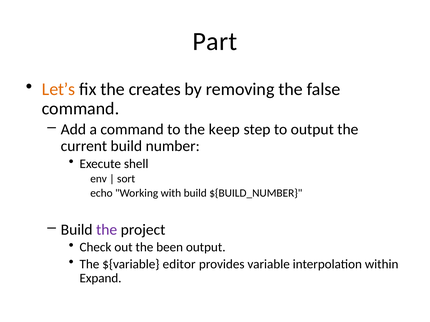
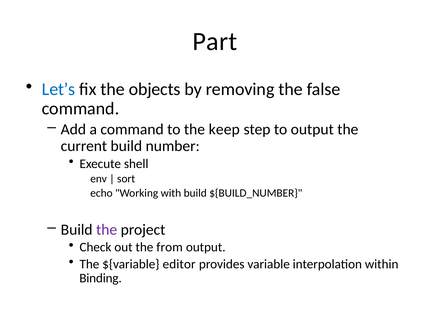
Let’s colour: orange -> blue (59, 89)
creates: creates -> objects (155, 89)
been: been -> from (170, 248)
Expand: Expand -> Binding (101, 279)
